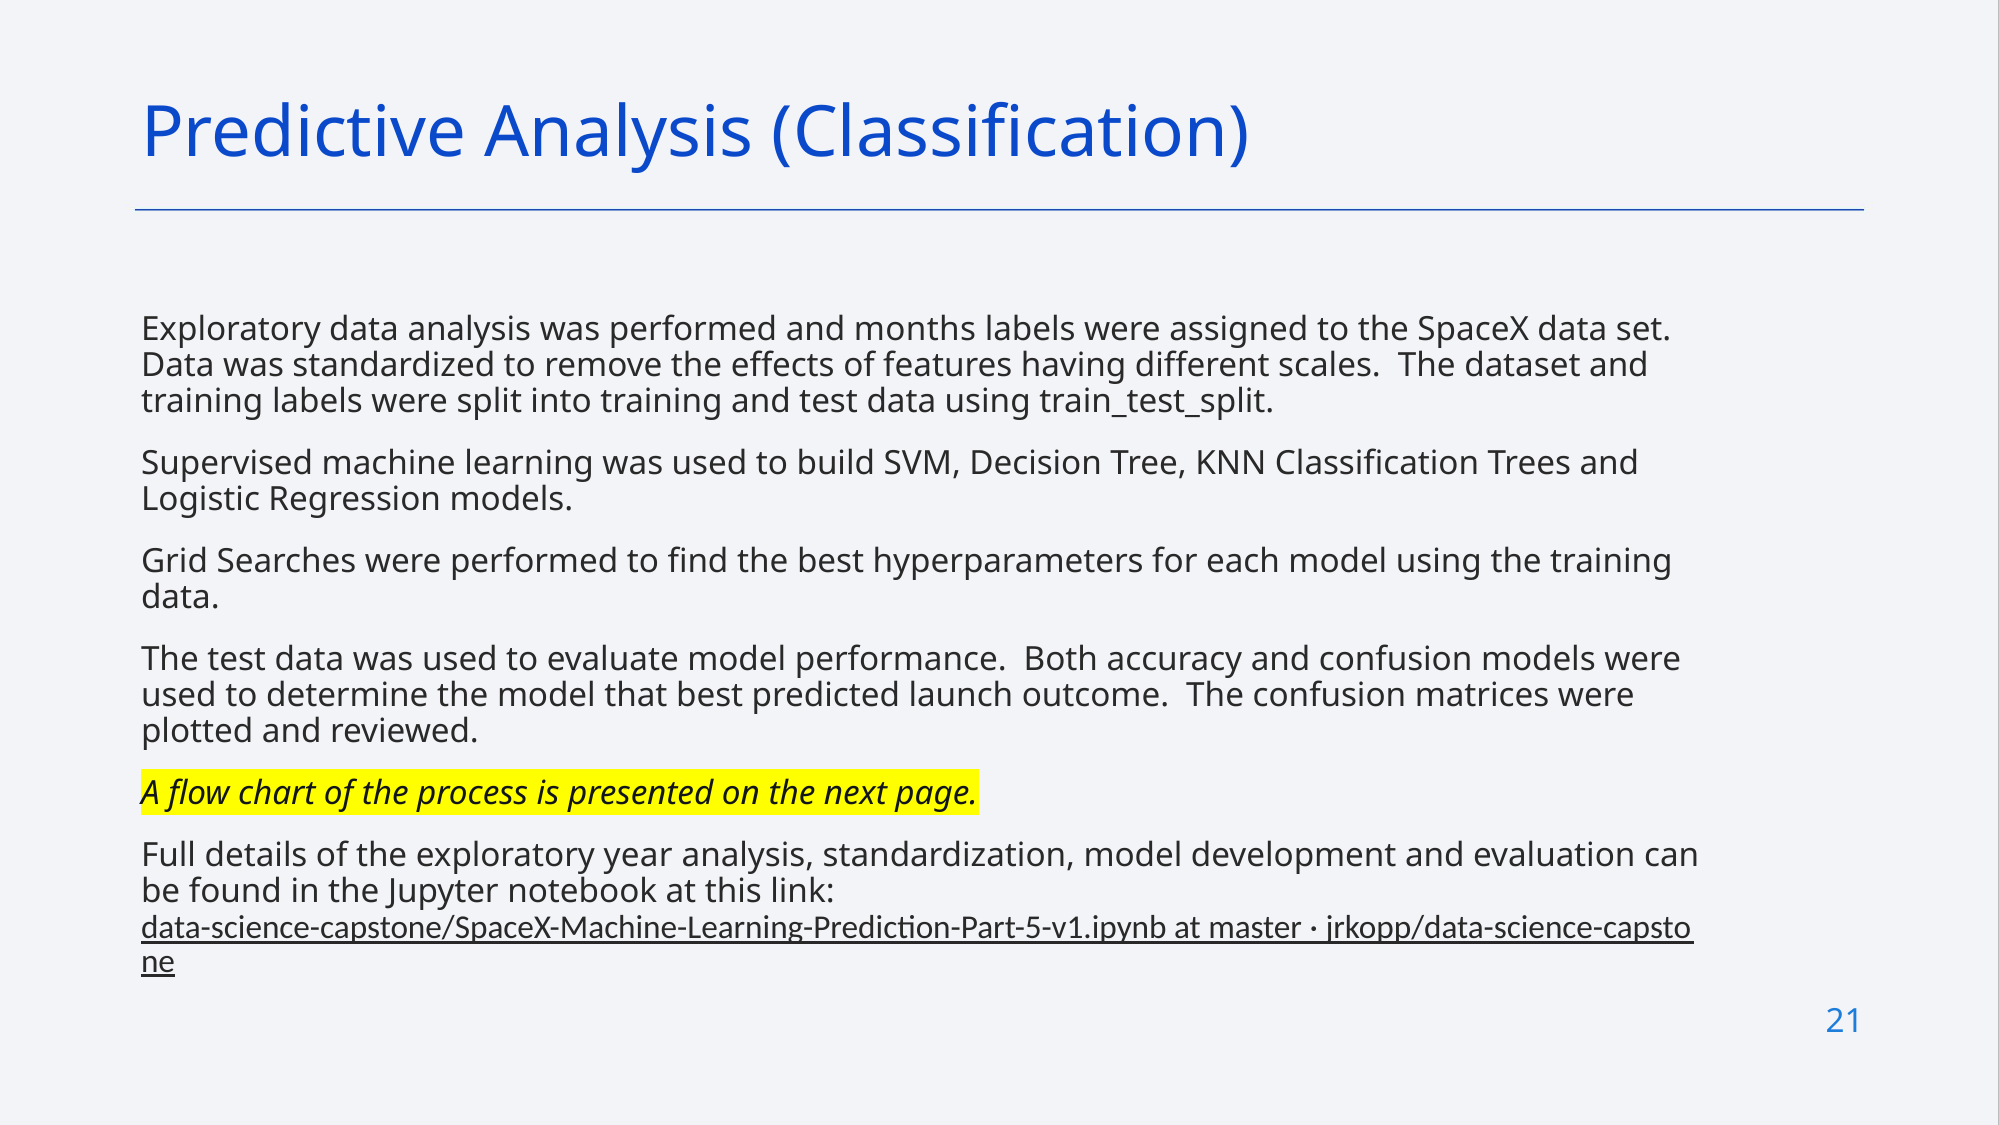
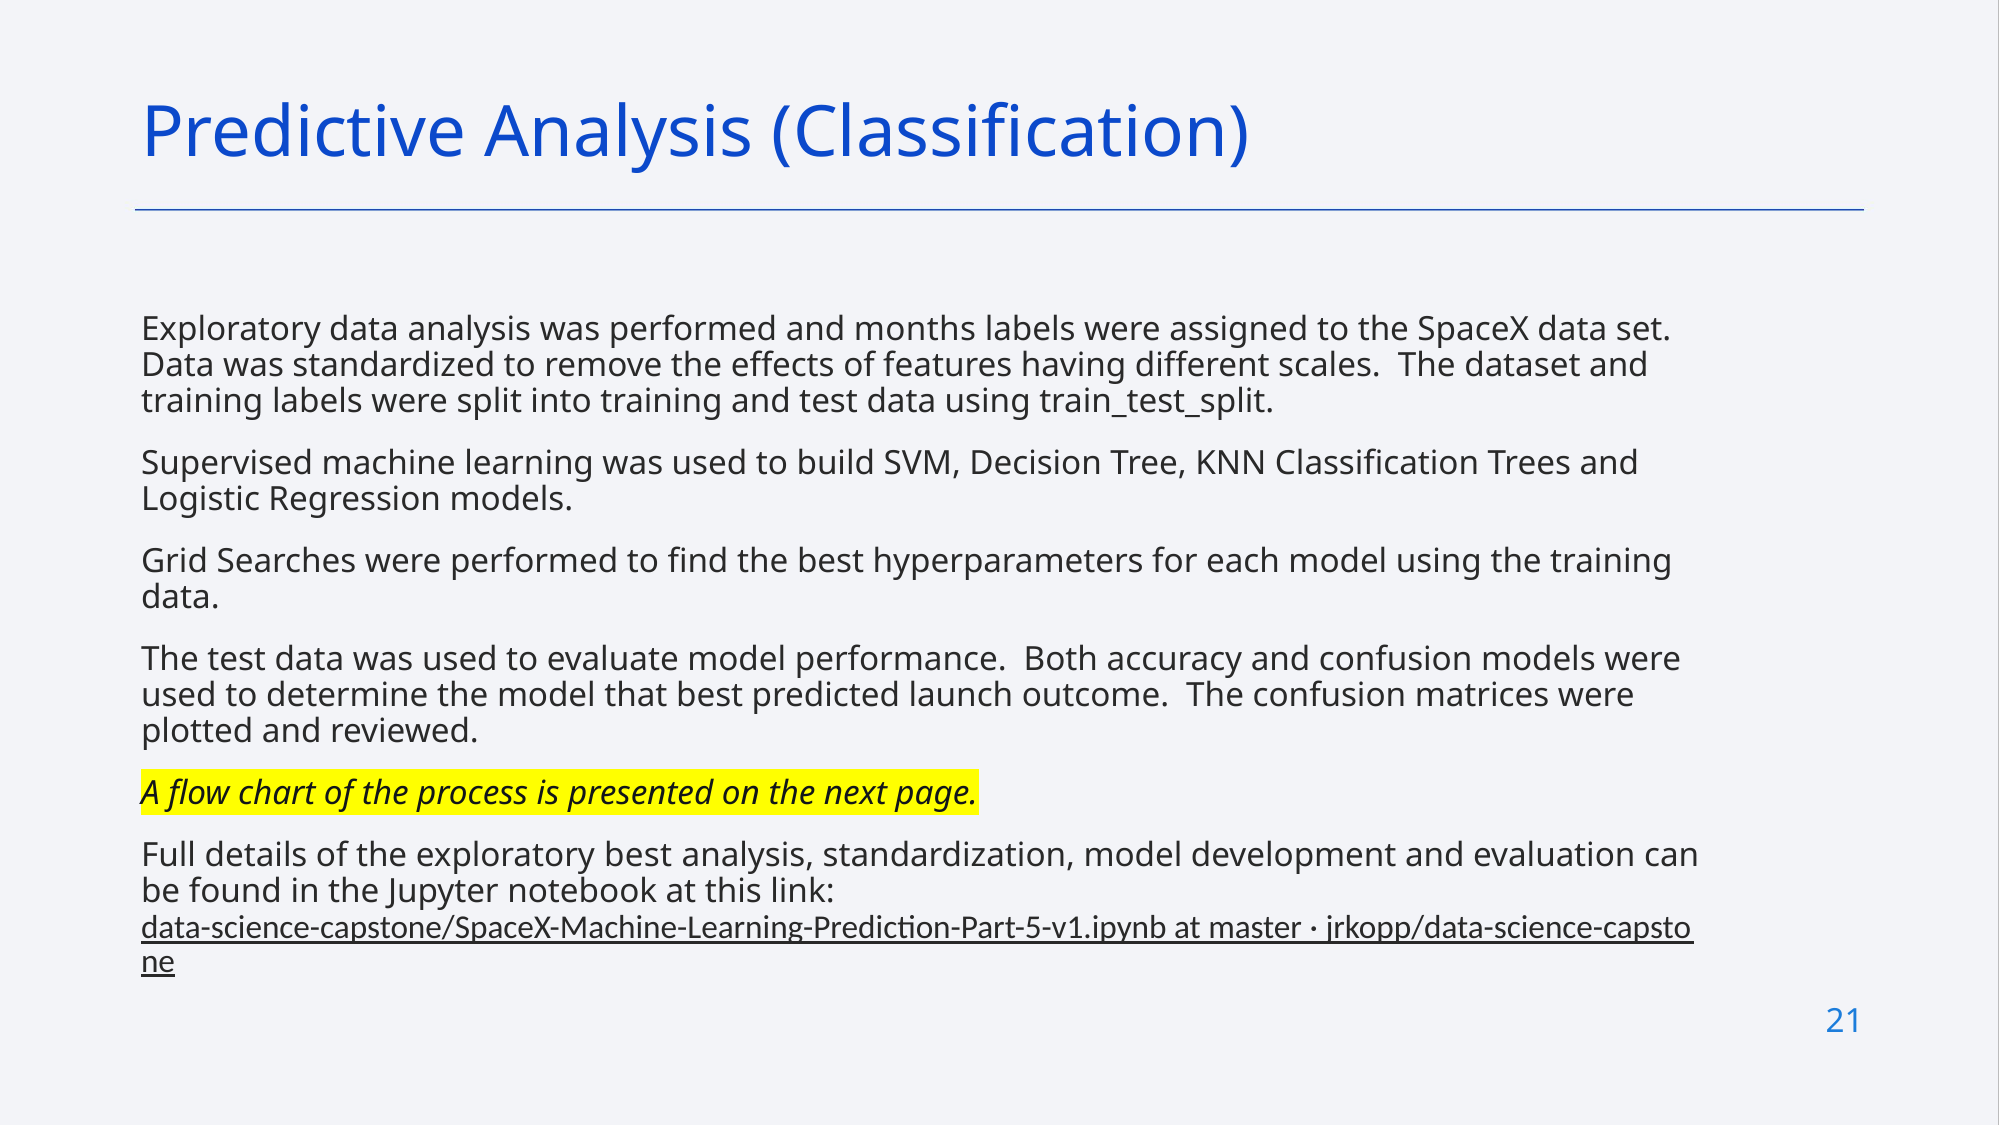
exploratory year: year -> best (638, 856)
